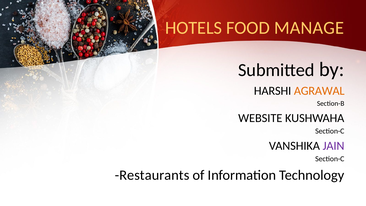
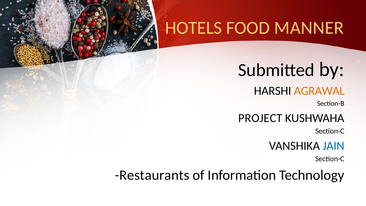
MANAGE: MANAGE -> MANNER (309, 28)
WEBSITE: WEBSITE -> PROJECT (260, 118)
JAIN colour: purple -> blue (334, 146)
